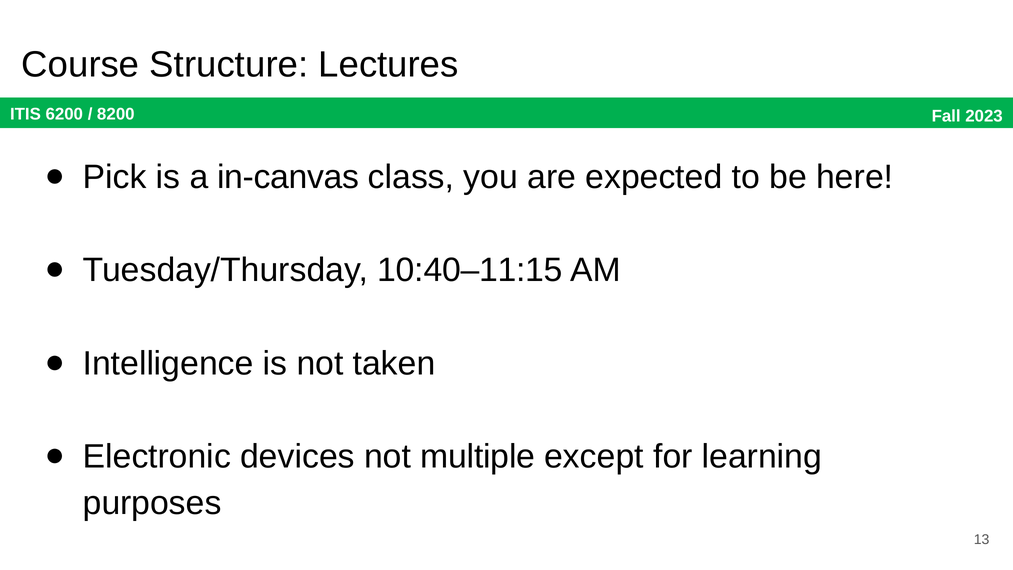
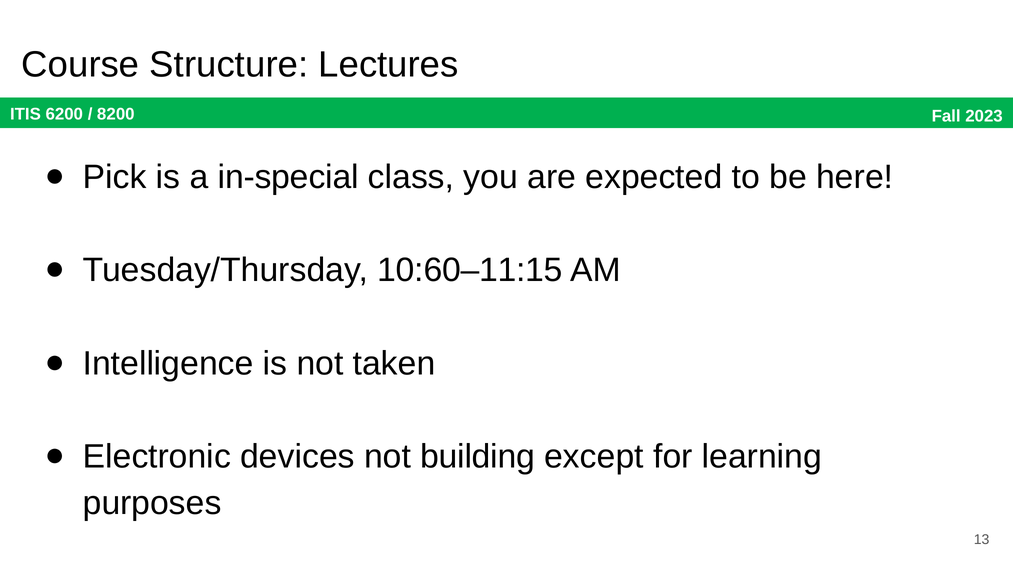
in-canvas: in-canvas -> in-special (288, 177)
10:40–11:15: 10:40–11:15 -> 10:60–11:15 (470, 270)
multiple: multiple -> building (478, 456)
